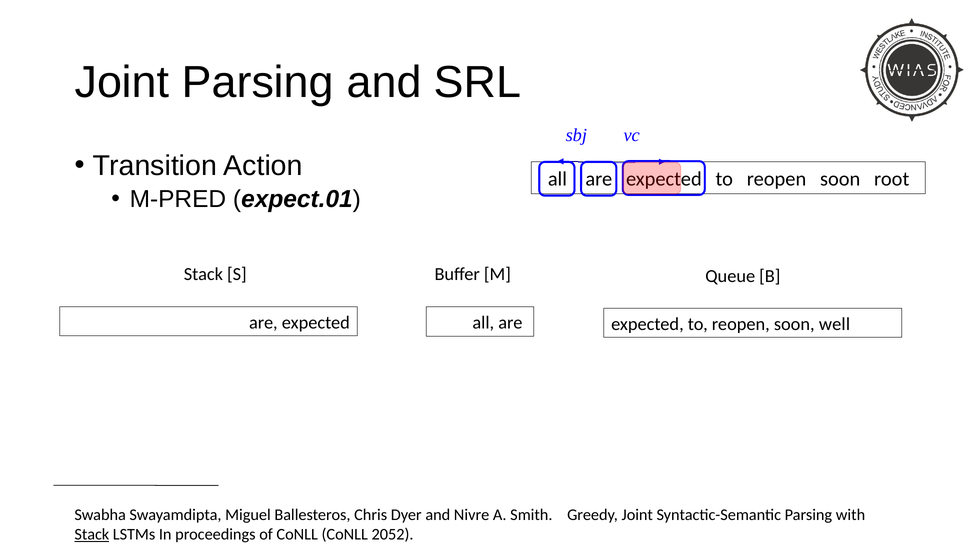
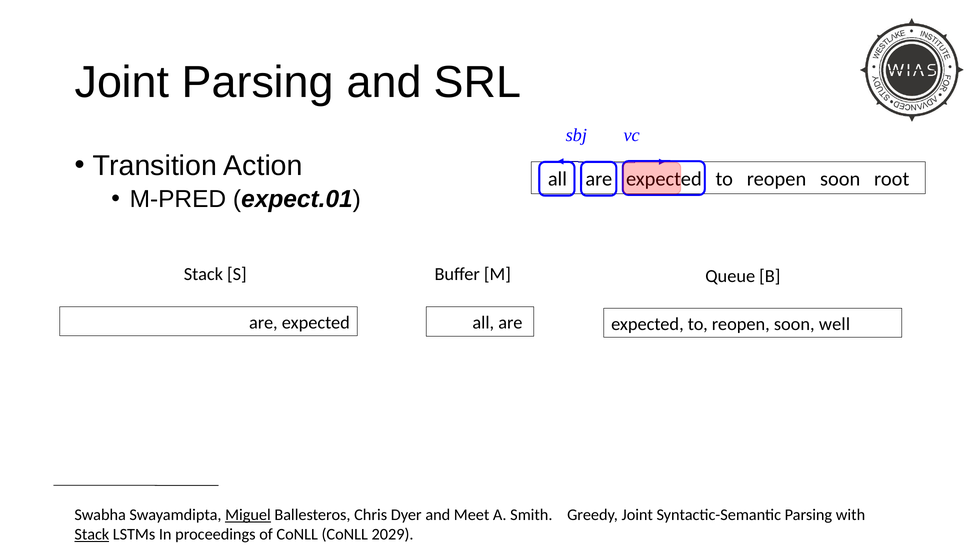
Miguel underline: none -> present (248, 515)
Nivre: Nivre -> Meet (472, 515)
2052: 2052 -> 2029 (393, 534)
